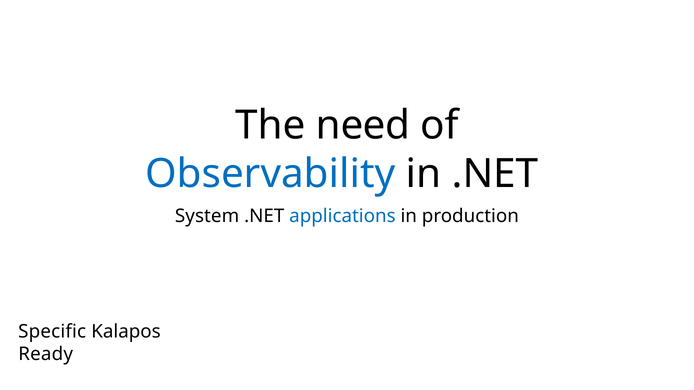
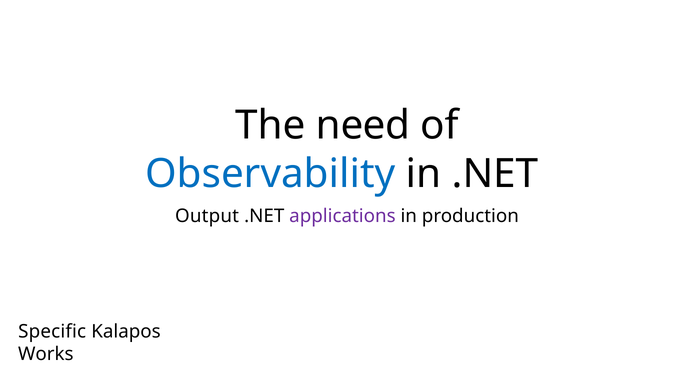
System: System -> Output (207, 216)
applications colour: blue -> purple (342, 216)
Ready: Ready -> Works (46, 354)
